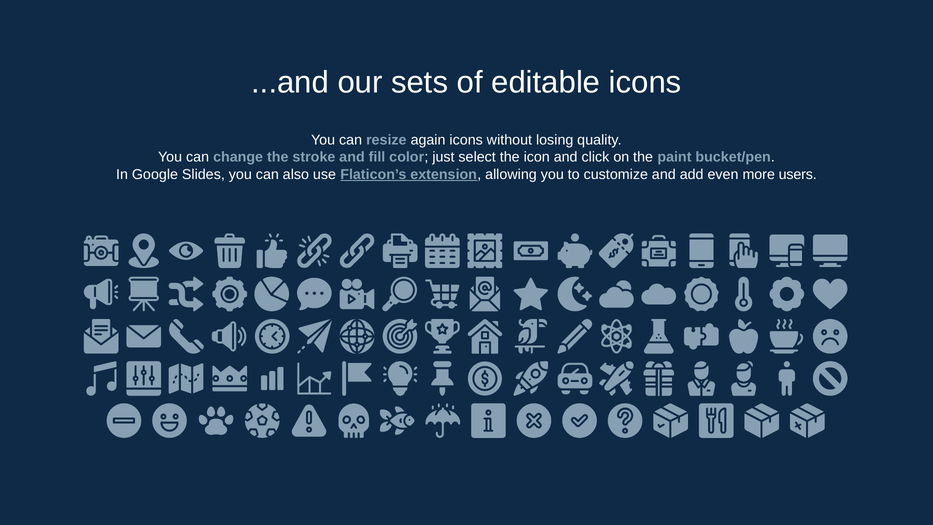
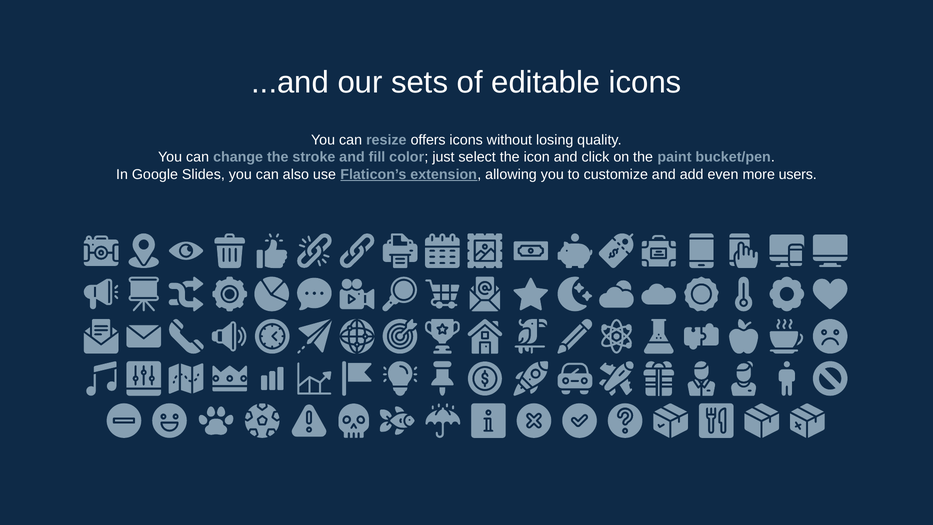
again: again -> offers (428, 140)
